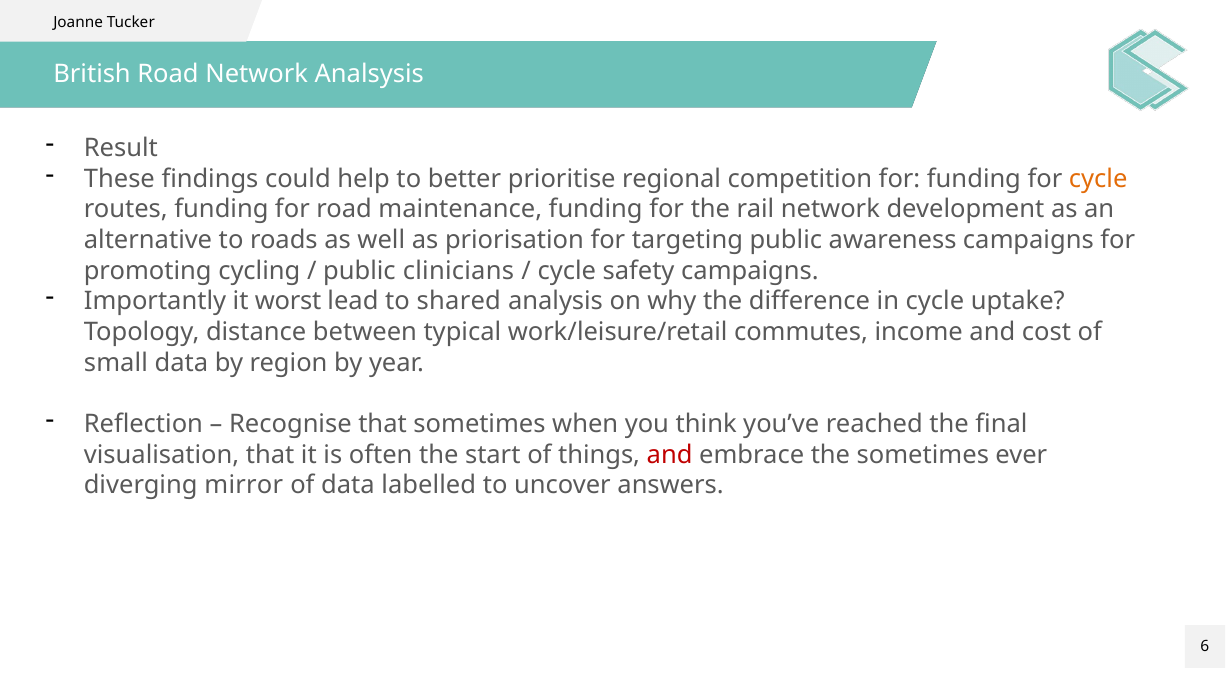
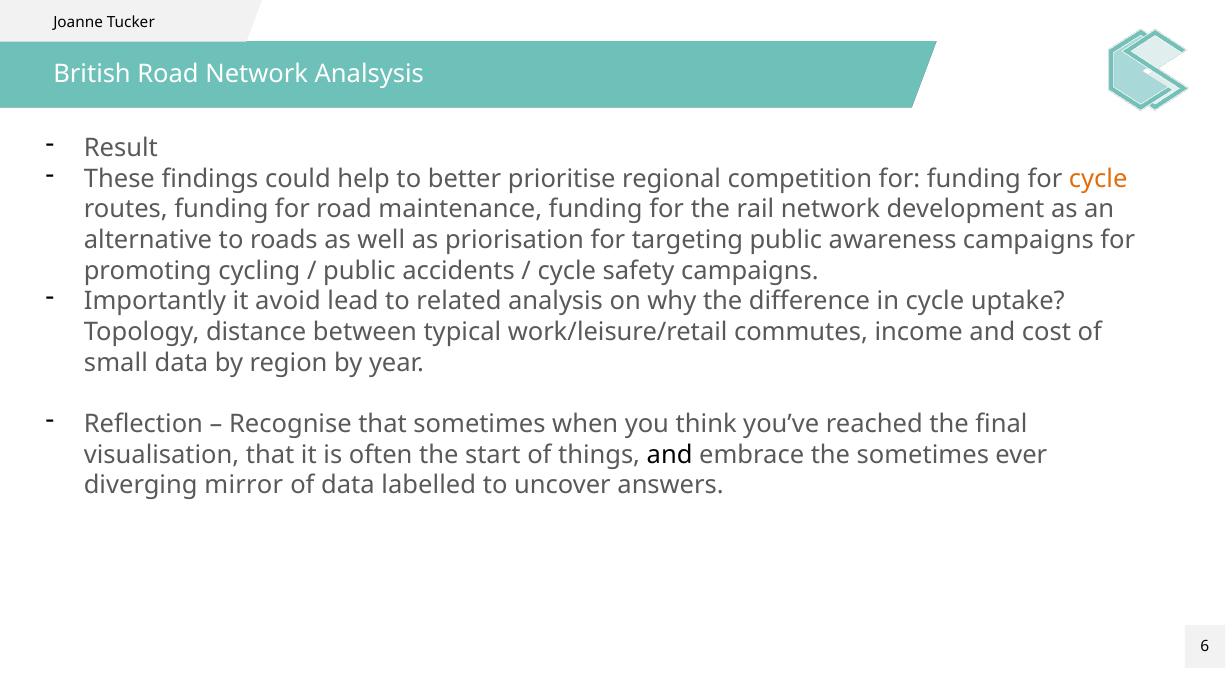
clinicians: clinicians -> accidents (459, 271)
worst: worst -> avoid (288, 301)
shared: shared -> related (459, 301)
and colour: red -> black (670, 455)
